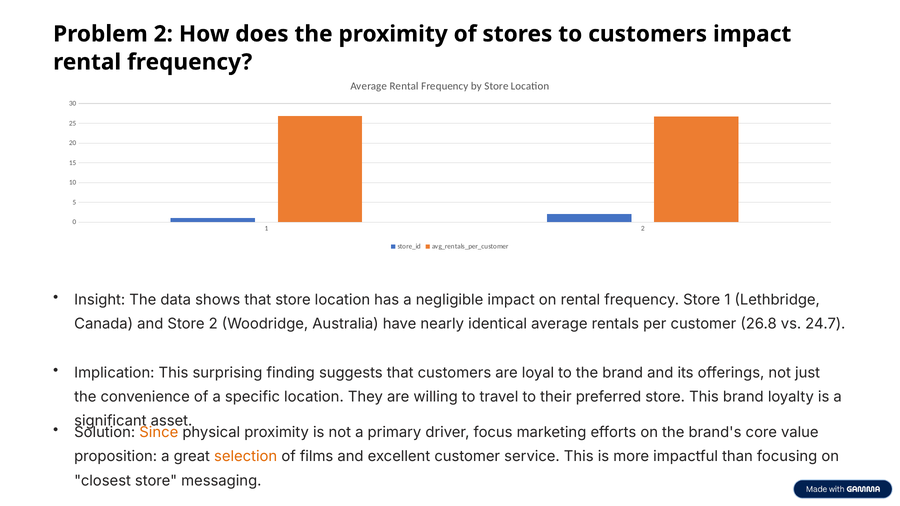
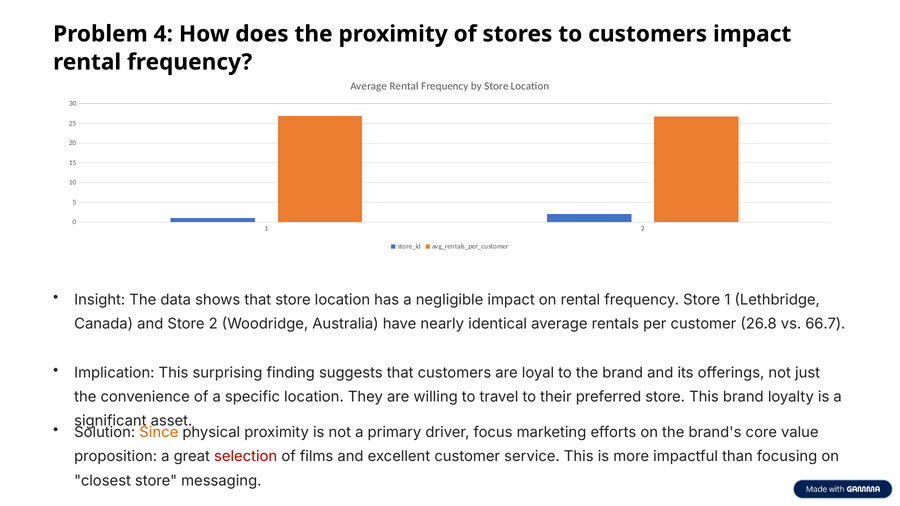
Problem 2: 2 -> 4 (163, 34)
24.7: 24.7 -> 66.7 (825, 324)
selection colour: orange -> red (246, 457)
